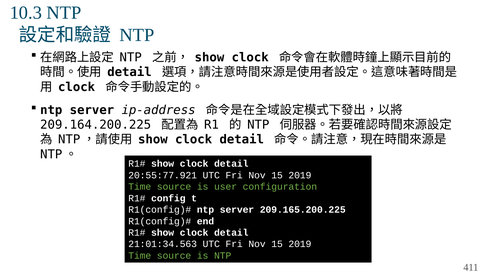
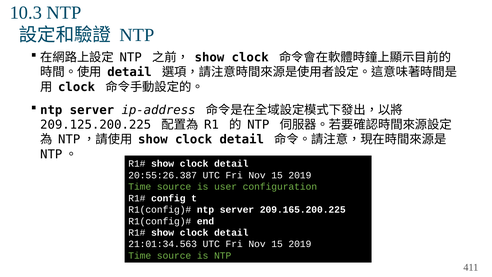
209.164.200.225: 209.164.200.225 -> 209.125.200.225 (96, 125)
20:55:77.921: 20:55:77.921 -> 20:55:26.387 (163, 175)
